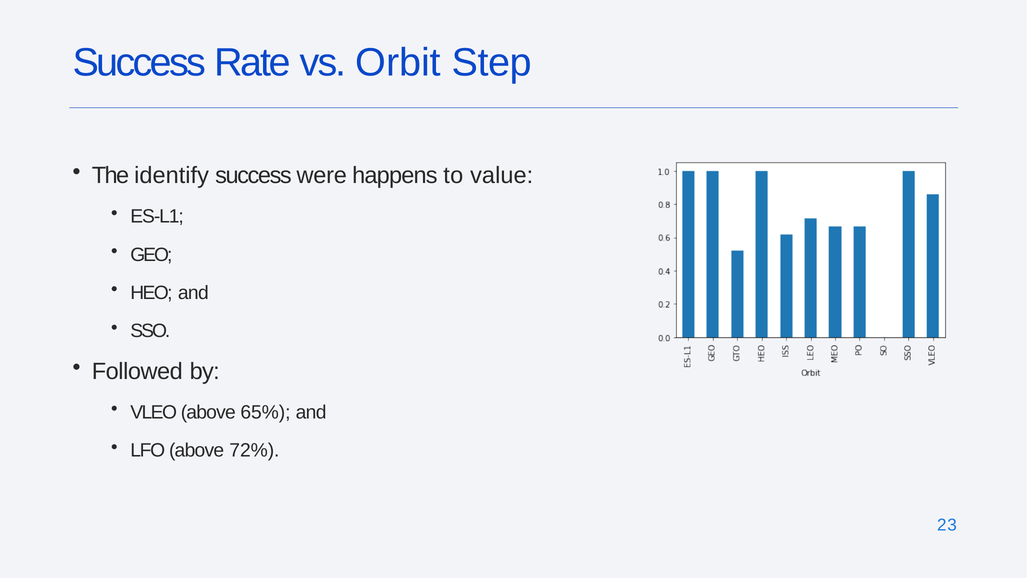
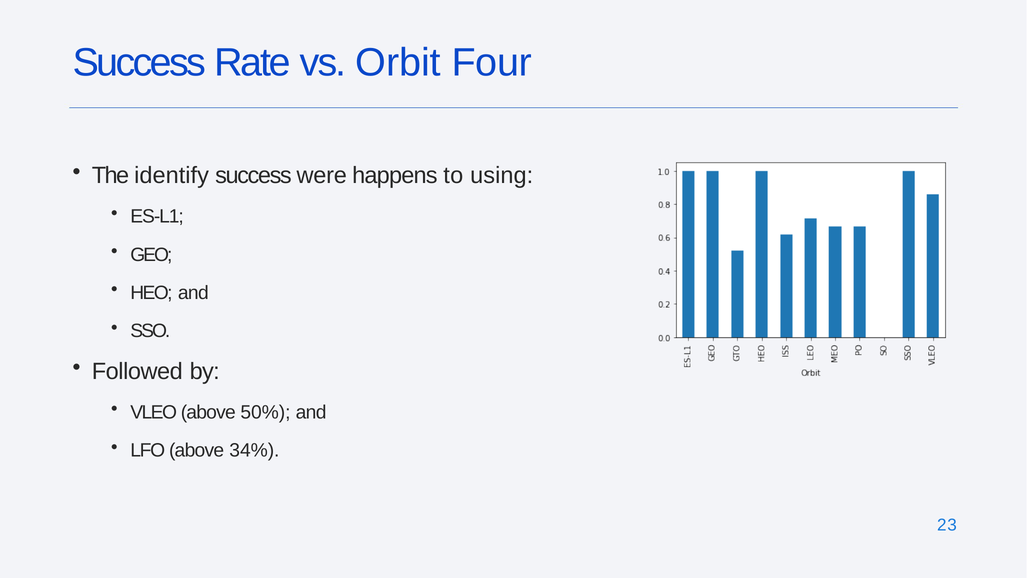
Step: Step -> Four (492, 63)
value: value -> using (502, 176)
65%: 65% -> 50% (265, 412)
72%: 72% -> 34% (254, 450)
